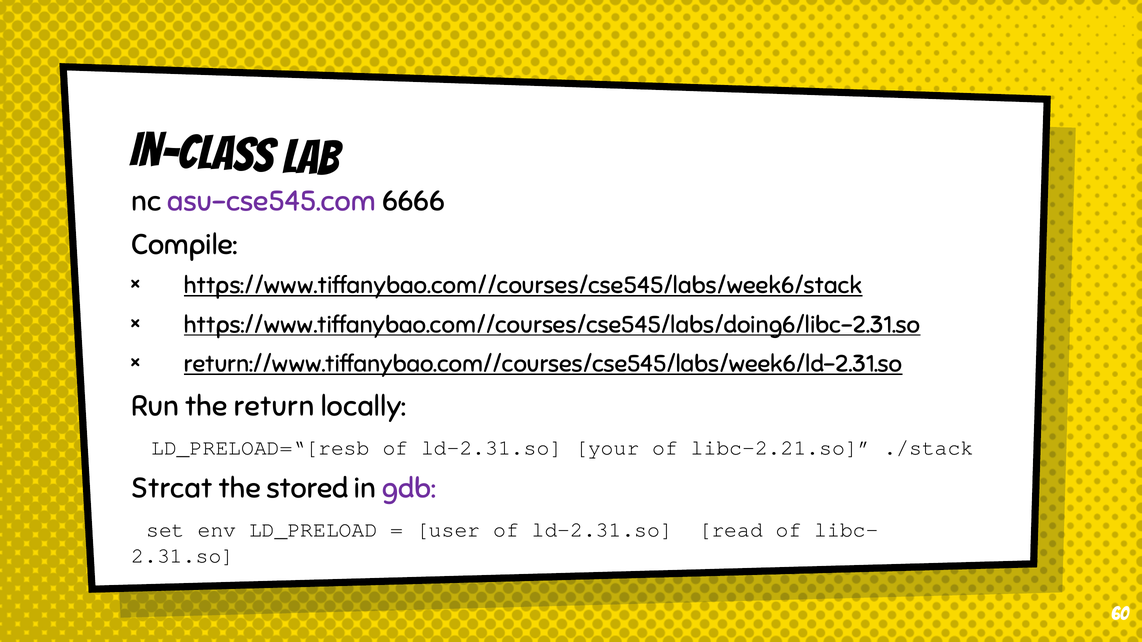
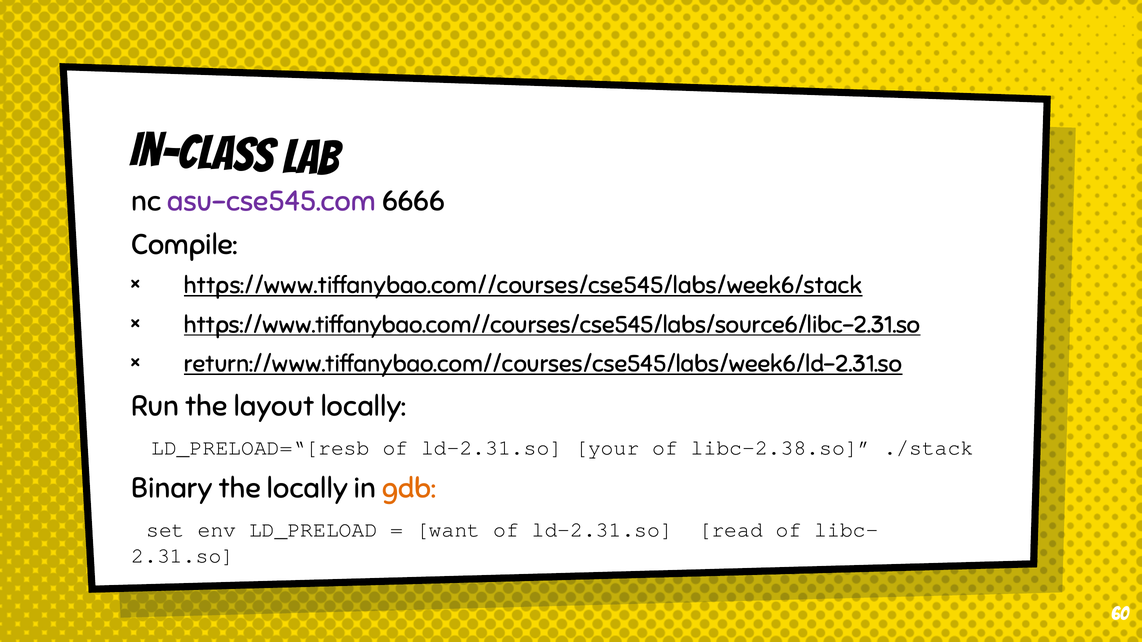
https://www.tiffanybao.com//courses/cse545/labs/doing6/libc-2.31.so: https://www.tiffanybao.com//courses/cse545/labs/doing6/libc-2.31.so -> https://www.tiffanybao.com//courses/cse545/labs/source6/libc-2.31.so (552, 325)
return: return -> layout (274, 407)
libc-2.21.so: libc-2.21.so -> libc-2.38.so (781, 448)
Strcat: Strcat -> Binary (172, 488)
the stored: stored -> locally (307, 488)
gdb colour: purple -> orange (409, 488)
user: user -> want (448, 530)
